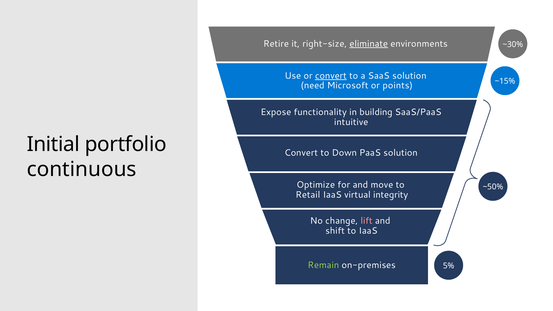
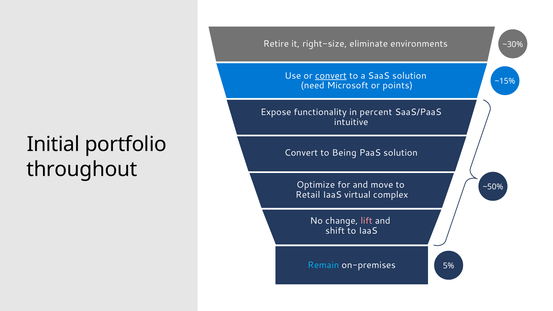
eliminate underline: present -> none (369, 44)
building: building -> percent (376, 112)
Down: Down -> Being (344, 153)
continuous: continuous -> throughout (82, 169)
integrity: integrity -> complex (391, 195)
Remain colour: light green -> light blue (323, 265)
